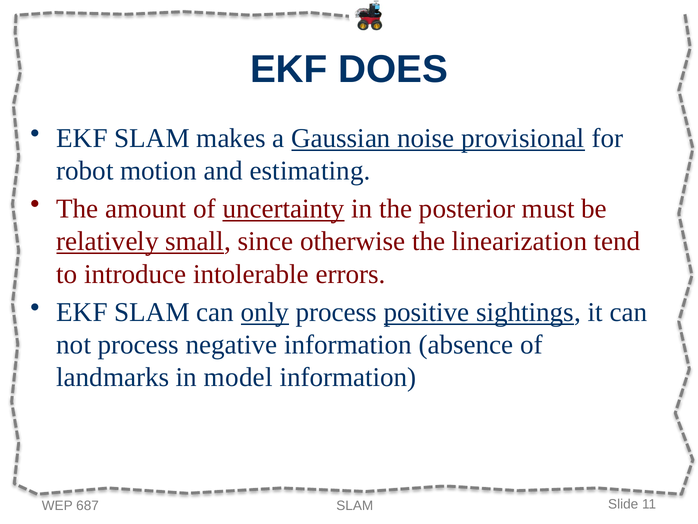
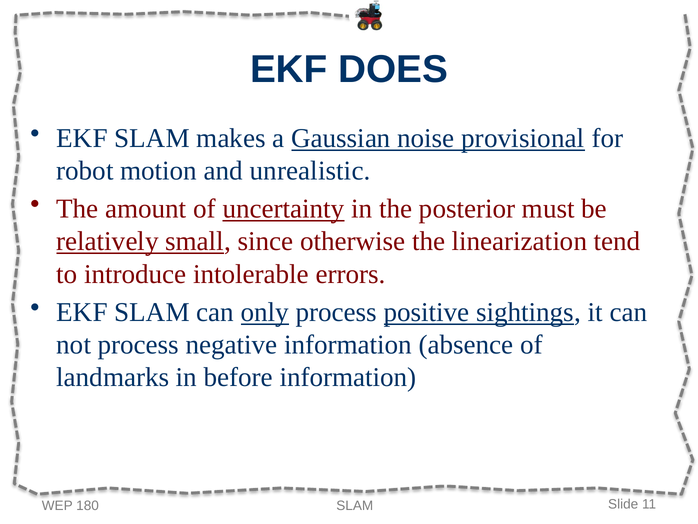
estimating: estimating -> unrealistic (310, 171)
model: model -> before (238, 377)
687: 687 -> 180 (88, 505)
